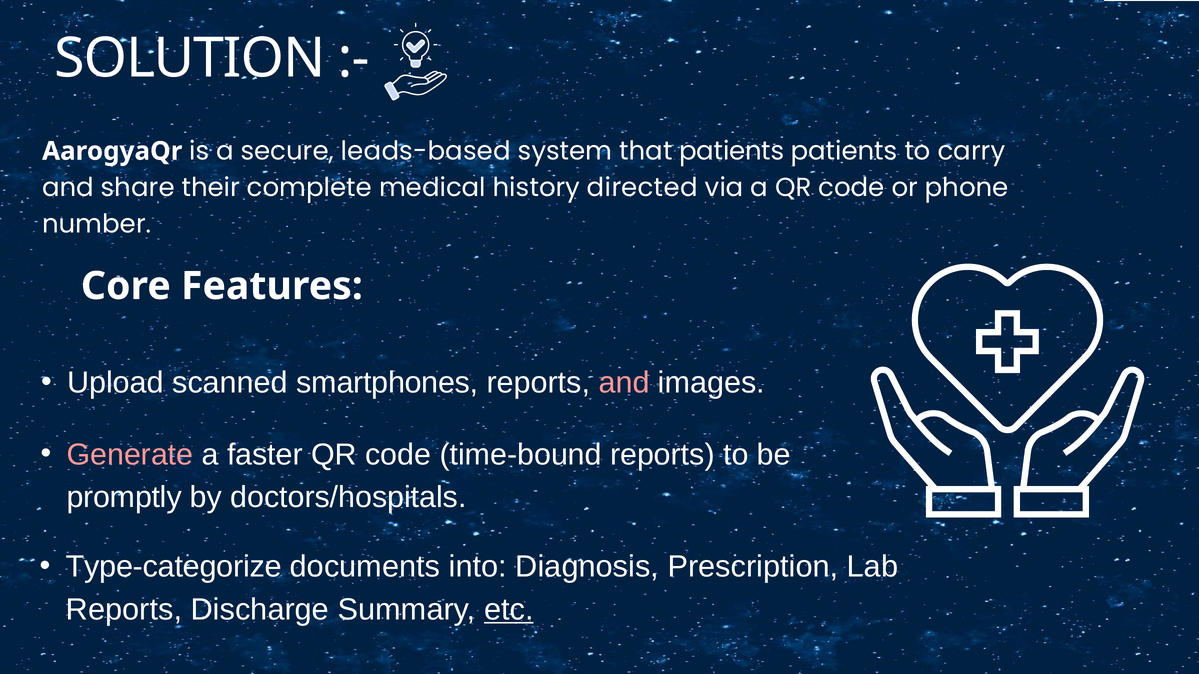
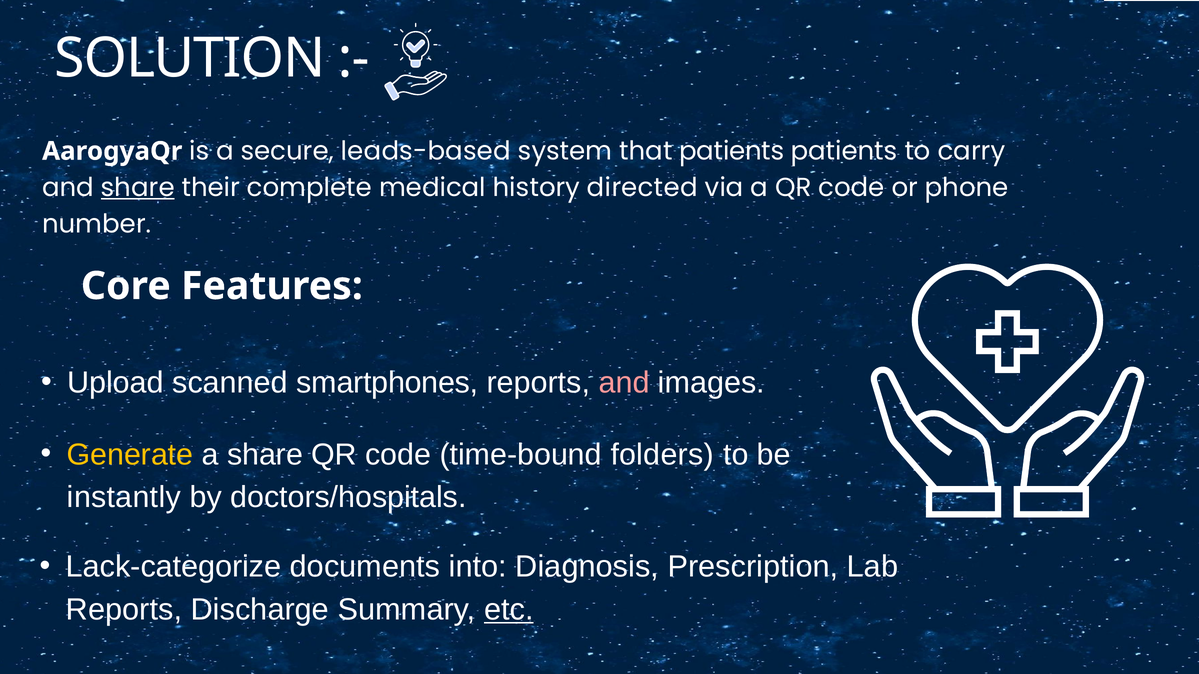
share underline: none -> present (138, 188)
Generate colour: pink -> yellow (130, 455)
a faster: faster -> share (265, 455)
time-bound reports: reports -> folders (662, 455)
promptly: promptly -> instantly (124, 497)
Type-categorize: Type-categorize -> Lack-categorize (174, 567)
